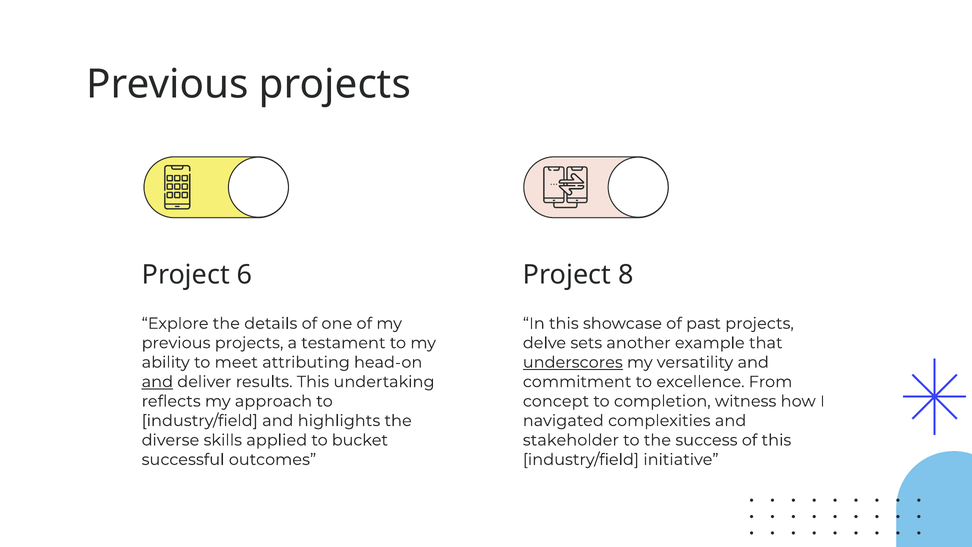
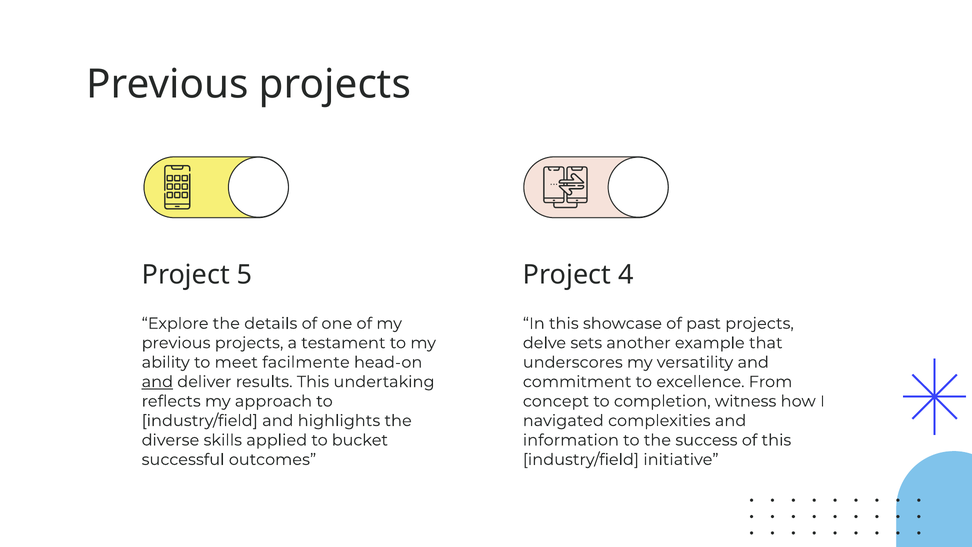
6: 6 -> 5 (245, 275)
8: 8 -> 4 (626, 275)
attributing: attributing -> facilmente (306, 362)
underscores underline: present -> none (573, 362)
stakeholder: stakeholder -> information (571, 440)
